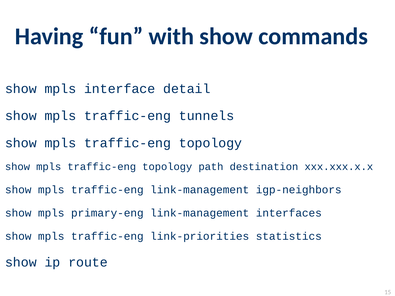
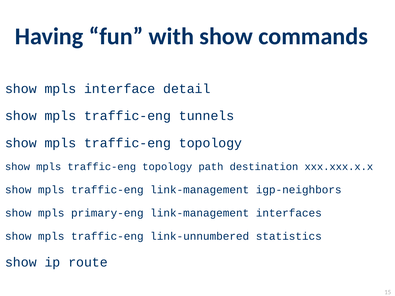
link-priorities: link-priorities -> link-unnumbered (200, 236)
